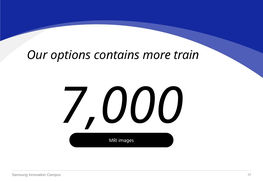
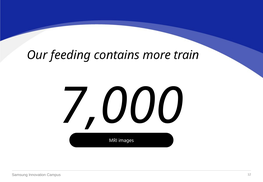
options: options -> feeding (71, 55)
